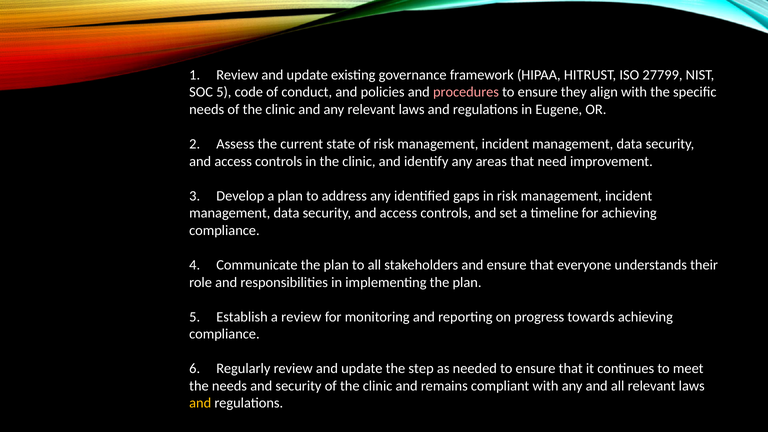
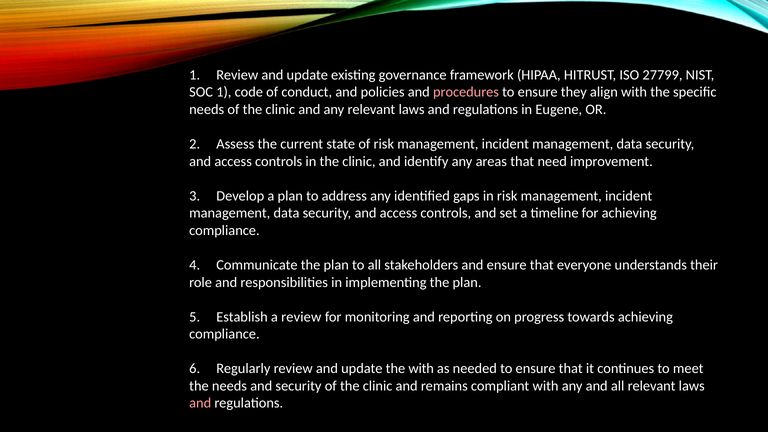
SOC 5: 5 -> 1 (224, 92)
the step: step -> with (421, 369)
and colour: yellow -> pink (200, 403)
